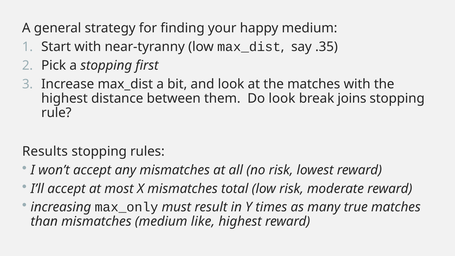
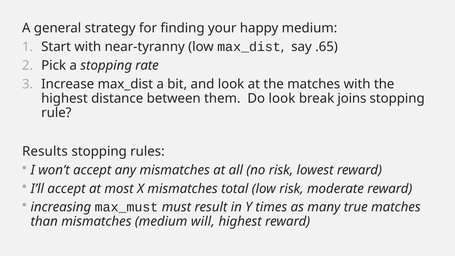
.35: .35 -> .65 (327, 47)
first: first -> rate (147, 65)
max_only: max_only -> max_must (126, 207)
like: like -> will (203, 222)
